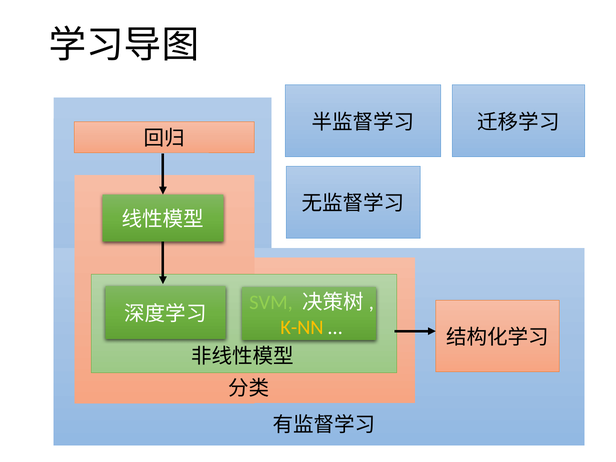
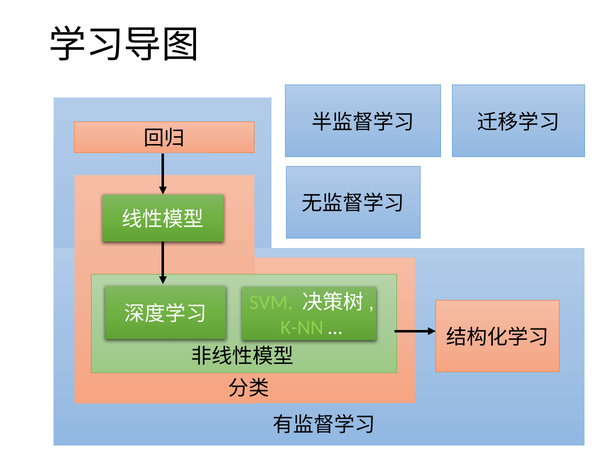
K-NN colour: yellow -> light green (302, 327)
